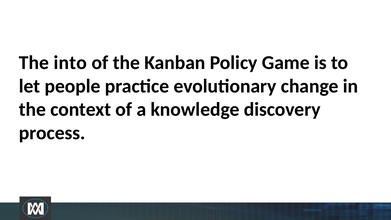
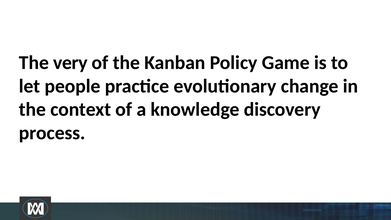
into: into -> very (70, 63)
